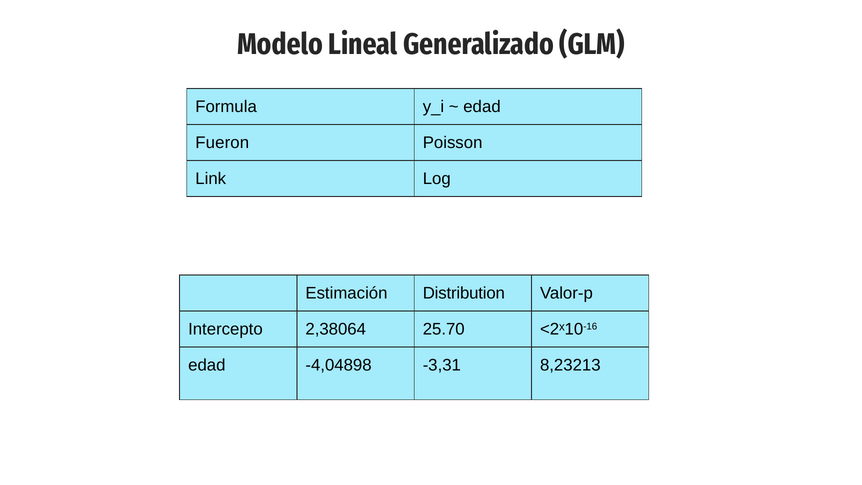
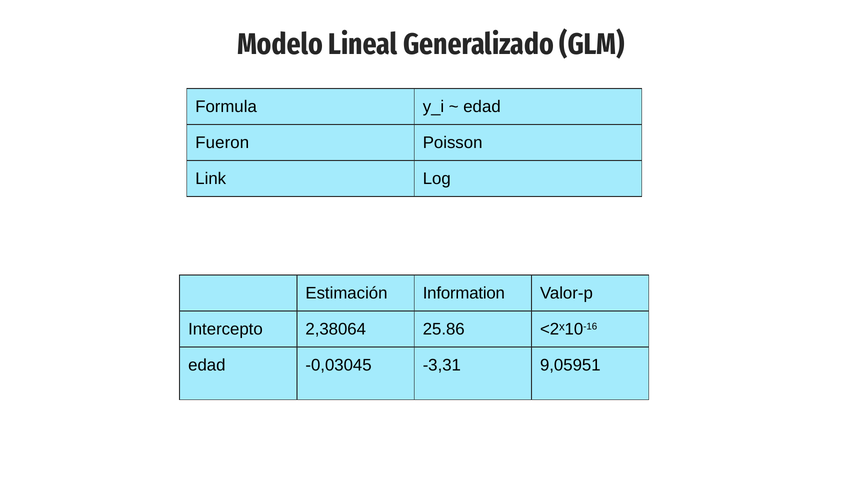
Distribution: Distribution -> Information (464, 293)
25.70: 25.70 -> 25.86 (444, 329)
-4,04898: -4,04898 -> -0,03045 (339, 365)
8,23213: 8,23213 -> 9,05951 (570, 365)
